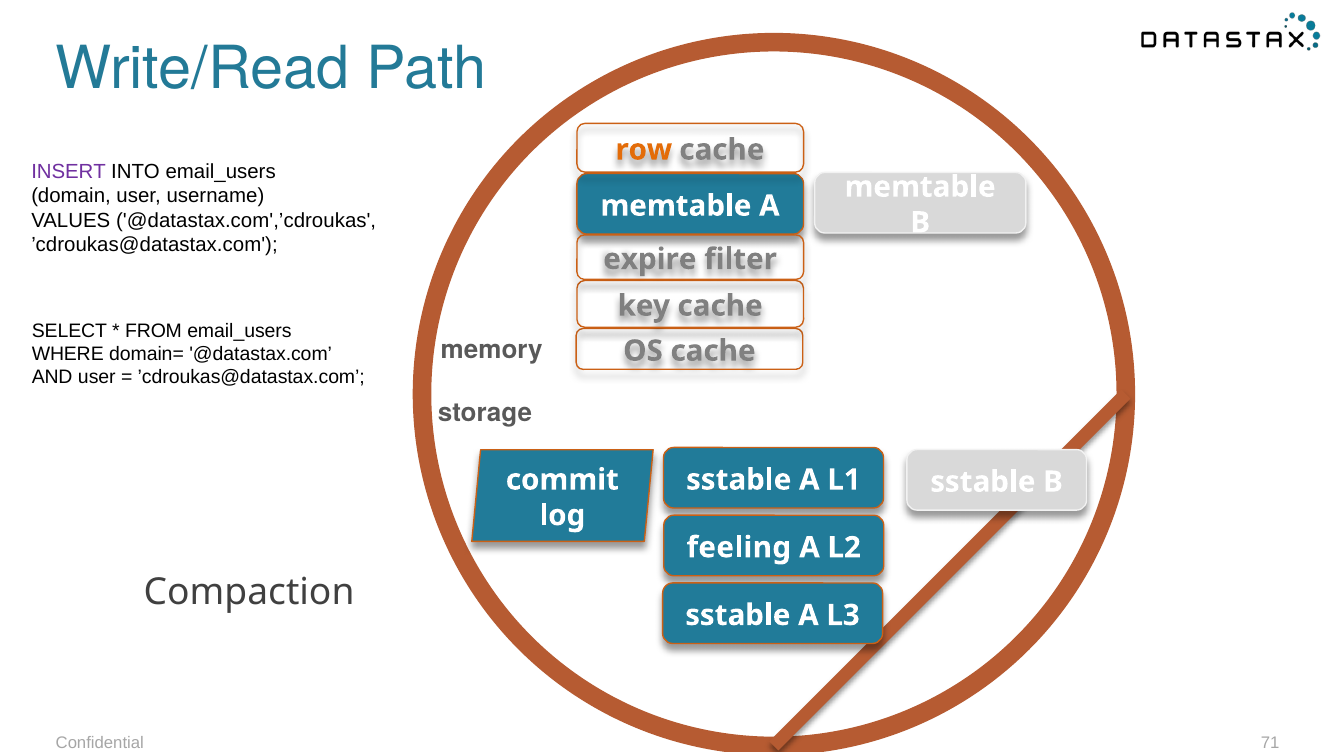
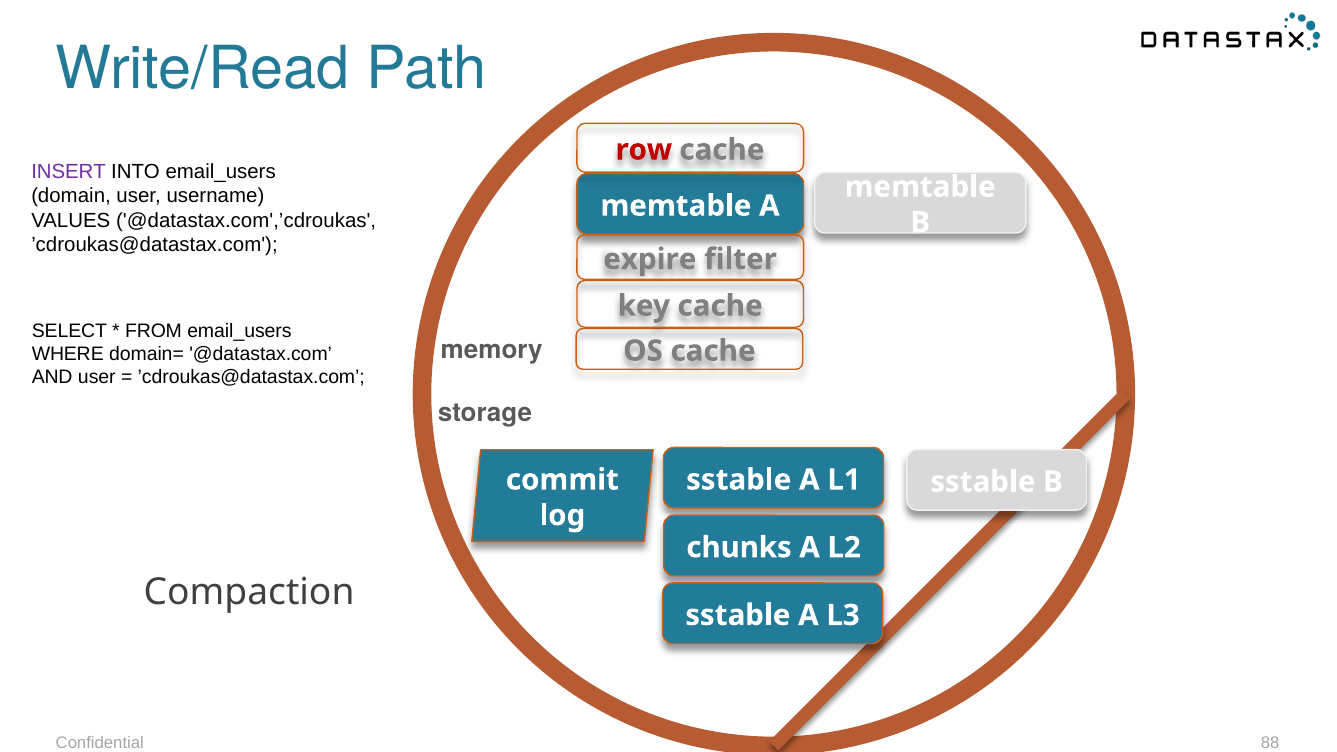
row colour: orange -> red (644, 150)
feeling: feeling -> chunks (739, 548)
71: 71 -> 88 (1270, 743)
